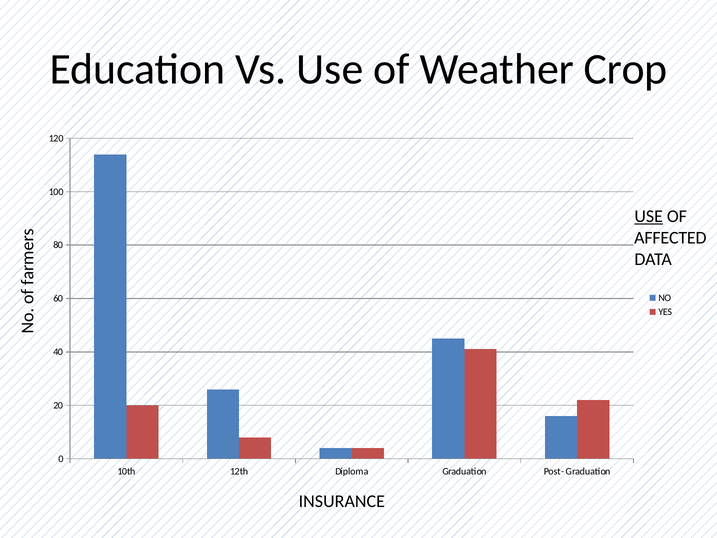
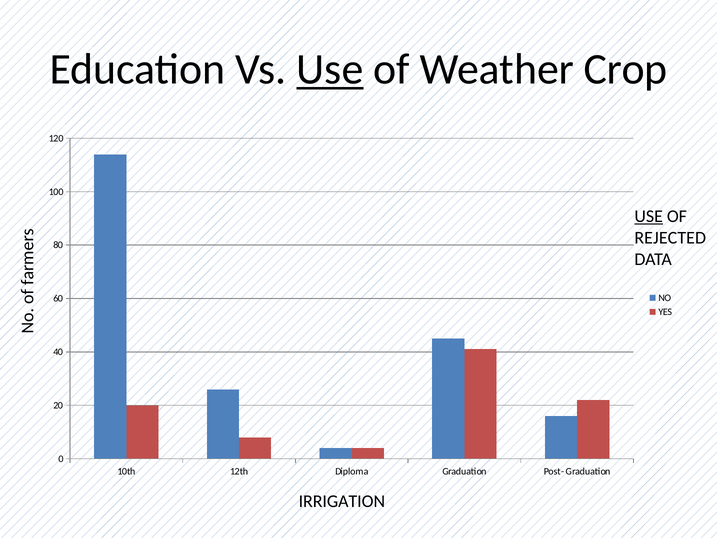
Use underline: none -> present (330, 69)
AFFECTED: AFFECTED -> REJECTED (670, 238)
INSURANCE: INSURANCE -> IRRIGATION (342, 501)
